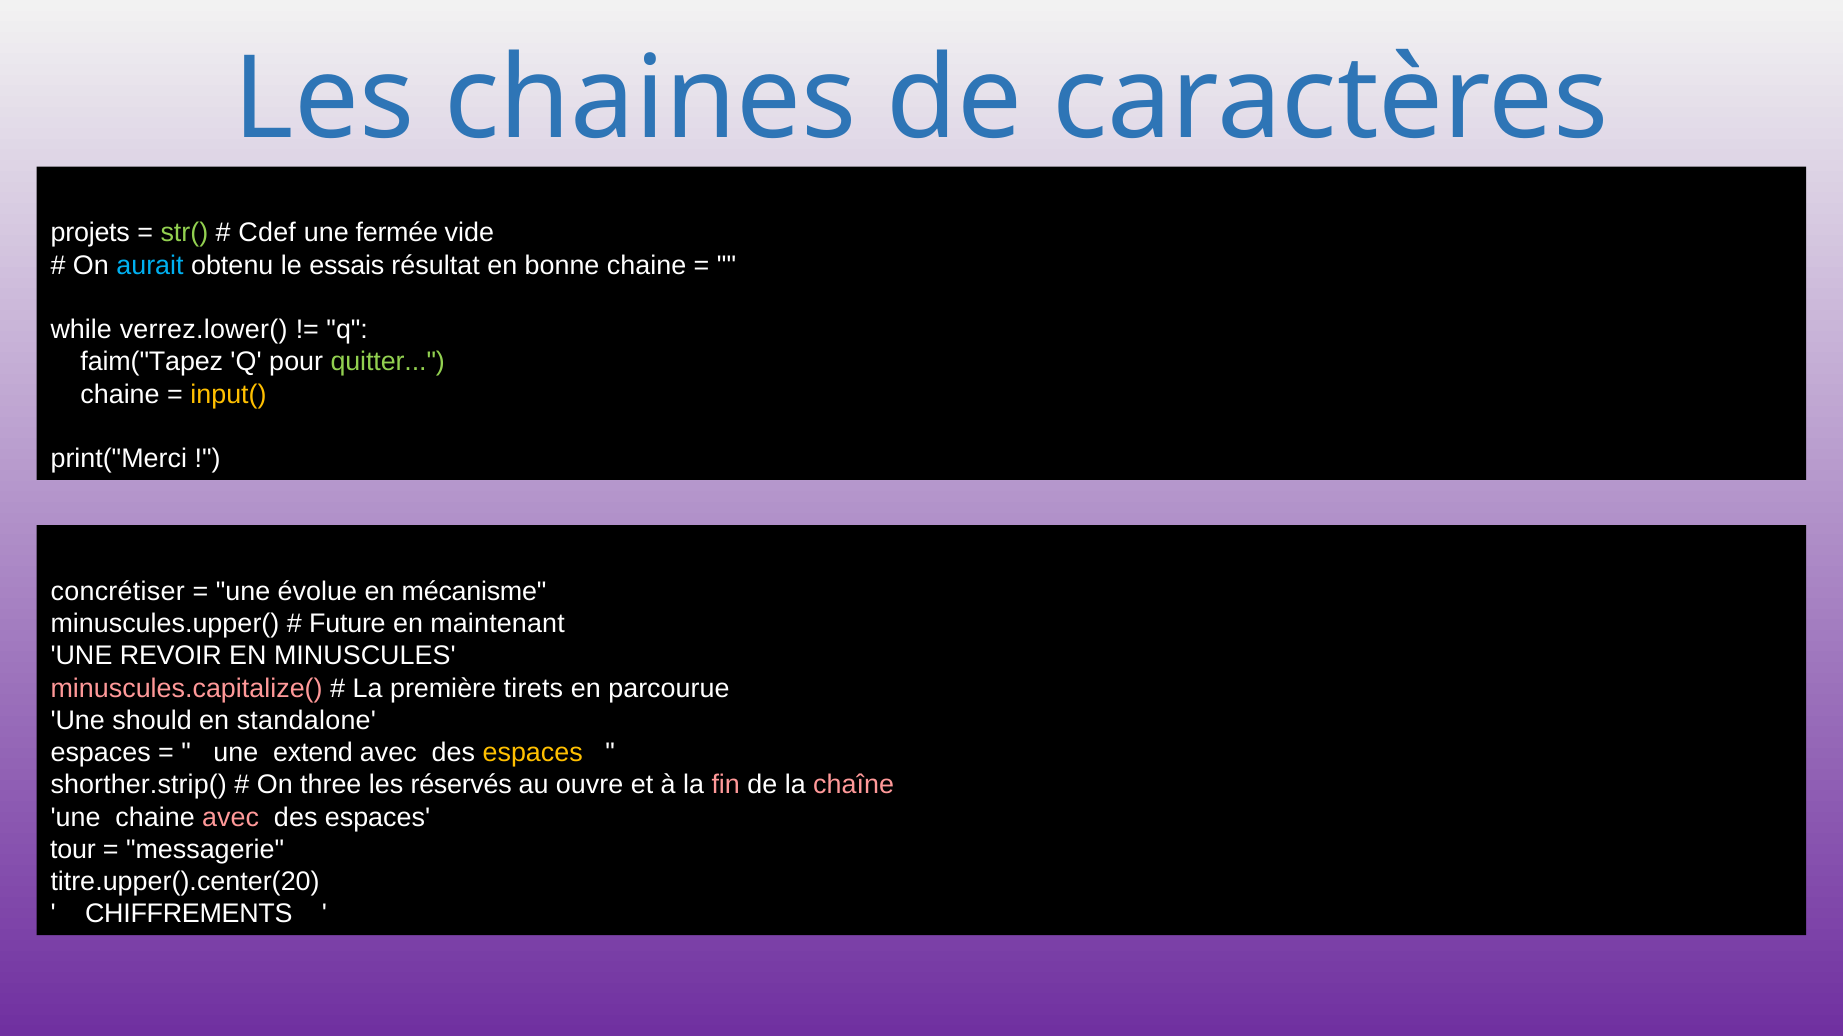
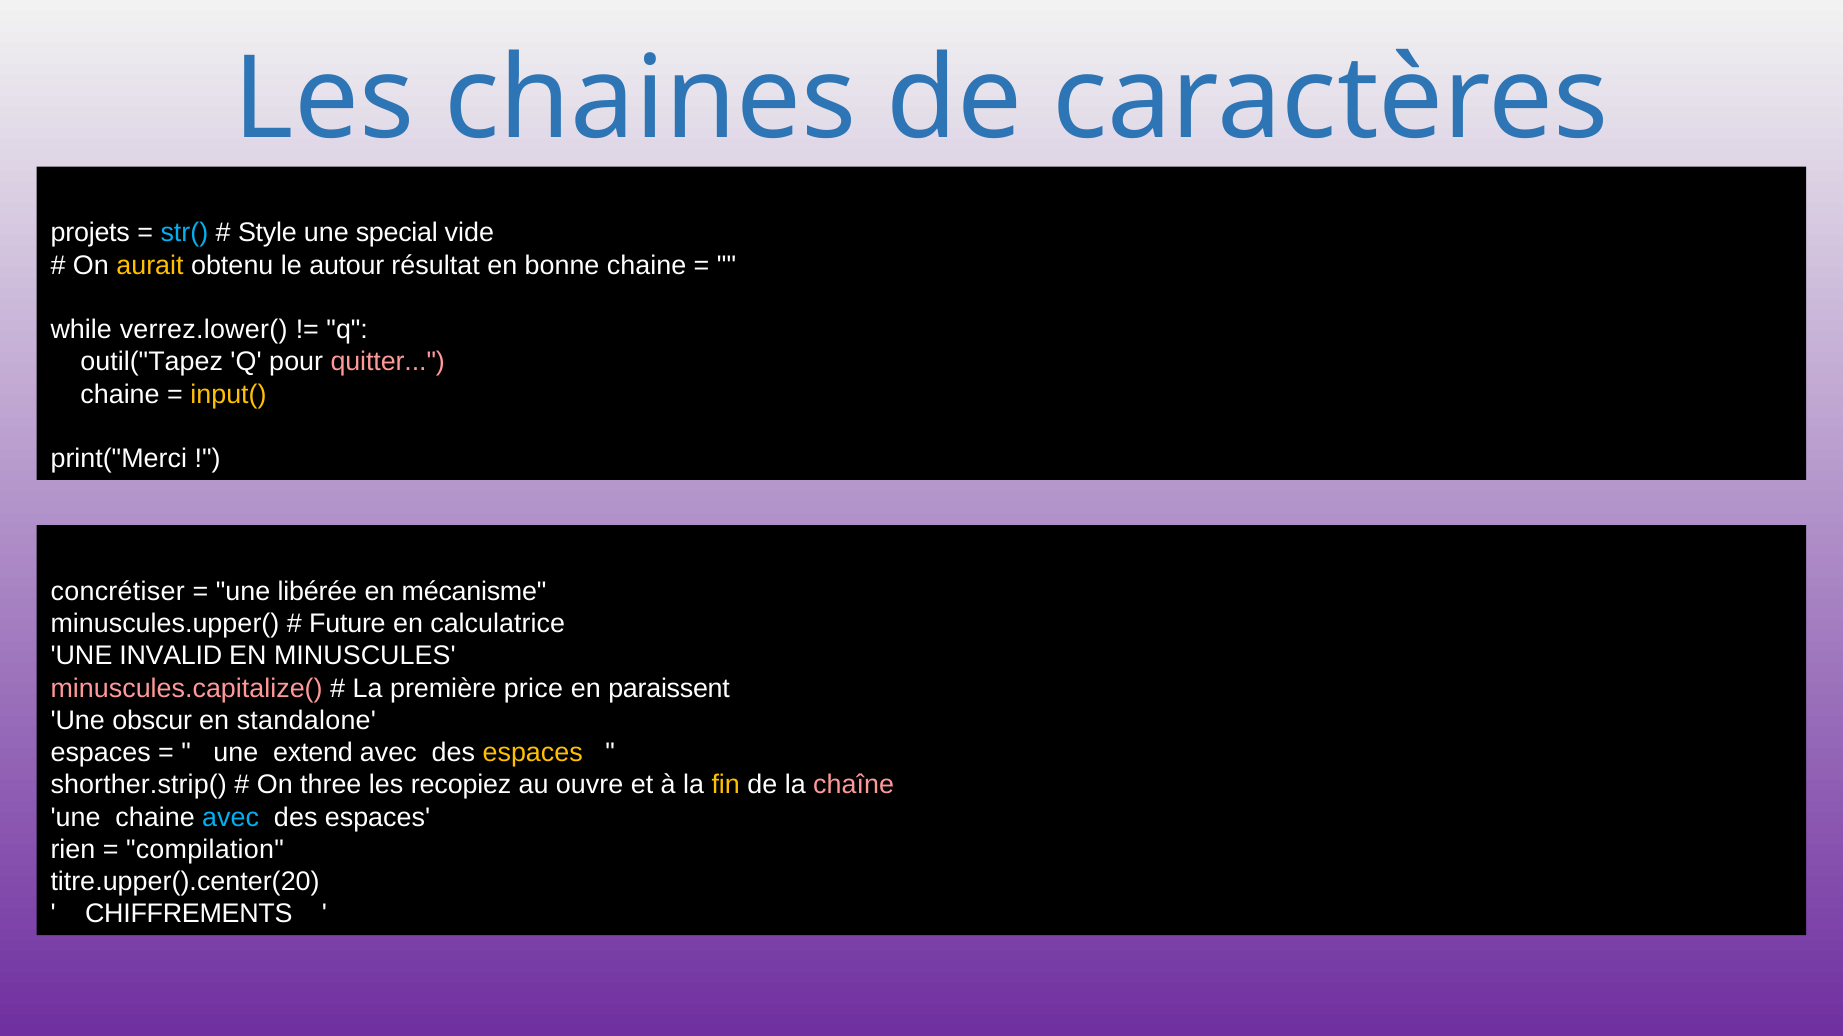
str( colour: light green -> light blue (184, 233)
Cdef: Cdef -> Style (267, 233)
fermée: fermée -> special (397, 233)
aurait colour: light blue -> yellow (150, 265)
essais: essais -> autour (347, 265)
faim("Tapez: faim("Tapez -> outil("Tapez (152, 362)
quitter colour: light green -> pink (388, 362)
évolue: évolue -> libérée (317, 592)
maintenant: maintenant -> calculatrice (498, 624)
REVOIR: REVOIR -> INVALID (171, 656)
tirets: tirets -> price (533, 689)
parcourue: parcourue -> paraissent (669, 689)
should: should -> obscur (152, 721)
réservés: réservés -> recopiez (461, 785)
fin colour: pink -> yellow (726, 785)
avec colour: pink -> light blue (231, 818)
tour: tour -> rien (73, 850)
messagerie: messagerie -> compilation (205, 850)
